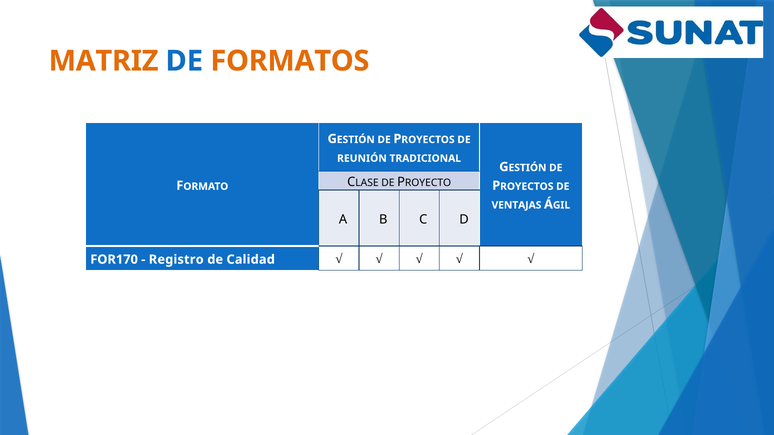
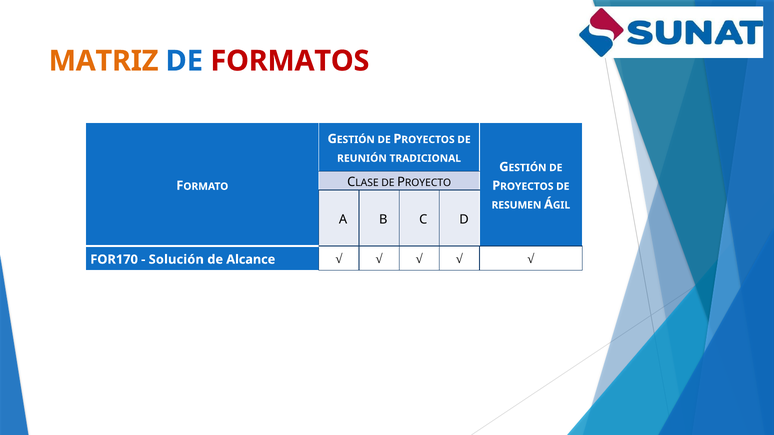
FORMATOS colour: orange -> red (290, 61)
VENTAJAS: VENTAJAS -> RESUMEN (516, 205)
Registro: Registro -> Solución (176, 260)
Calidad: Calidad -> Alcance (251, 260)
